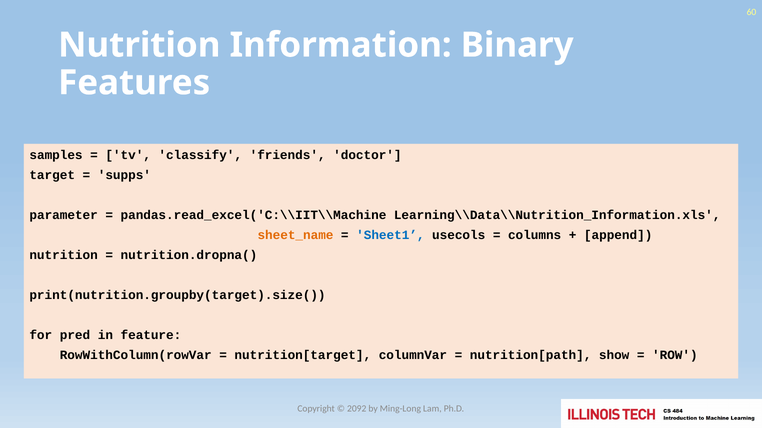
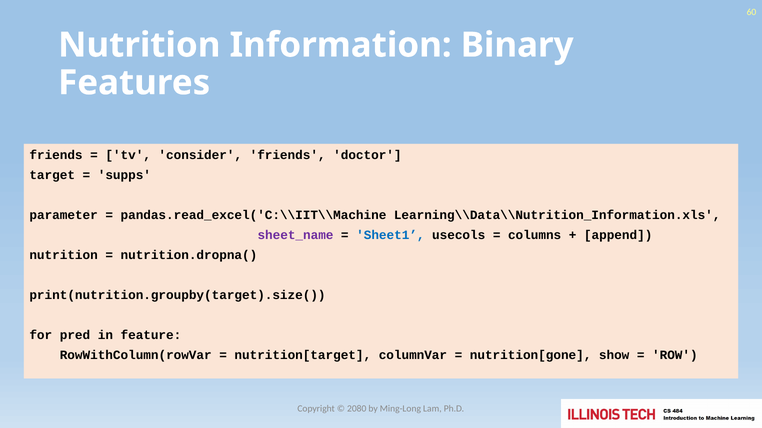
samples: samples -> friends (56, 155)
classify: classify -> consider (200, 155)
sheet_name colour: orange -> purple (295, 235)
nutrition[path: nutrition[path -> nutrition[gone (531, 355)
2092: 2092 -> 2080 (357, 409)
